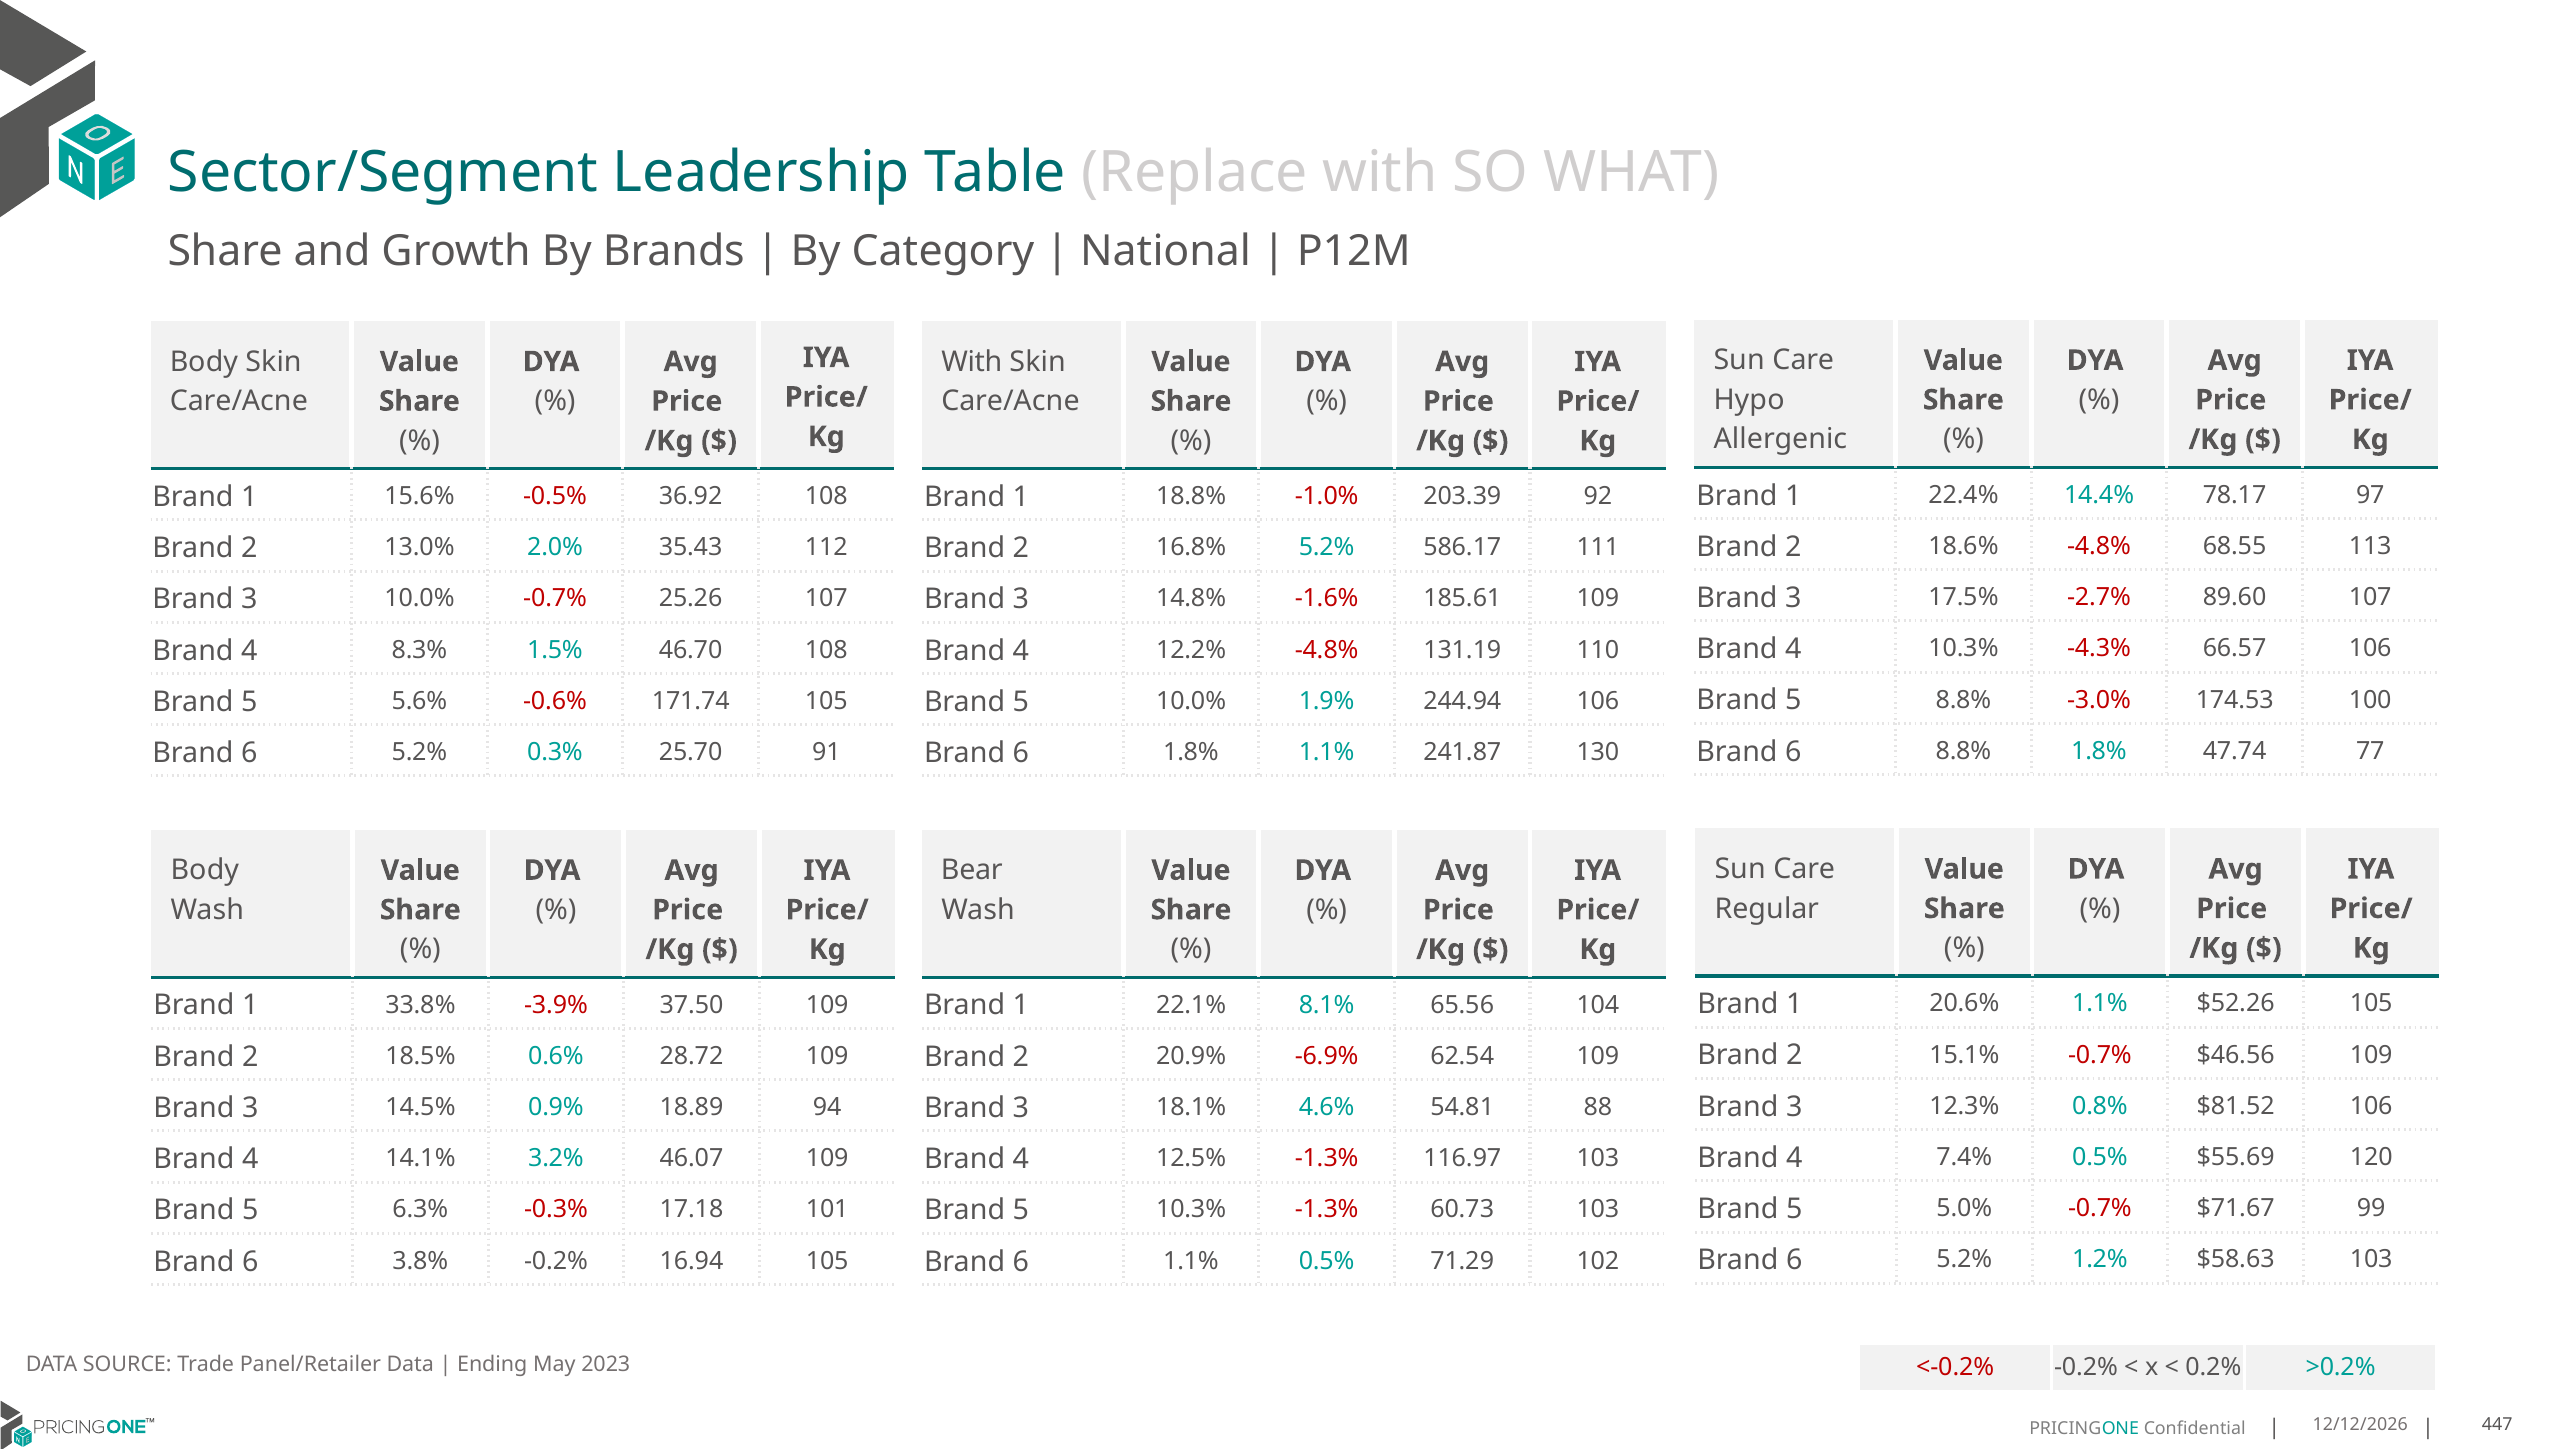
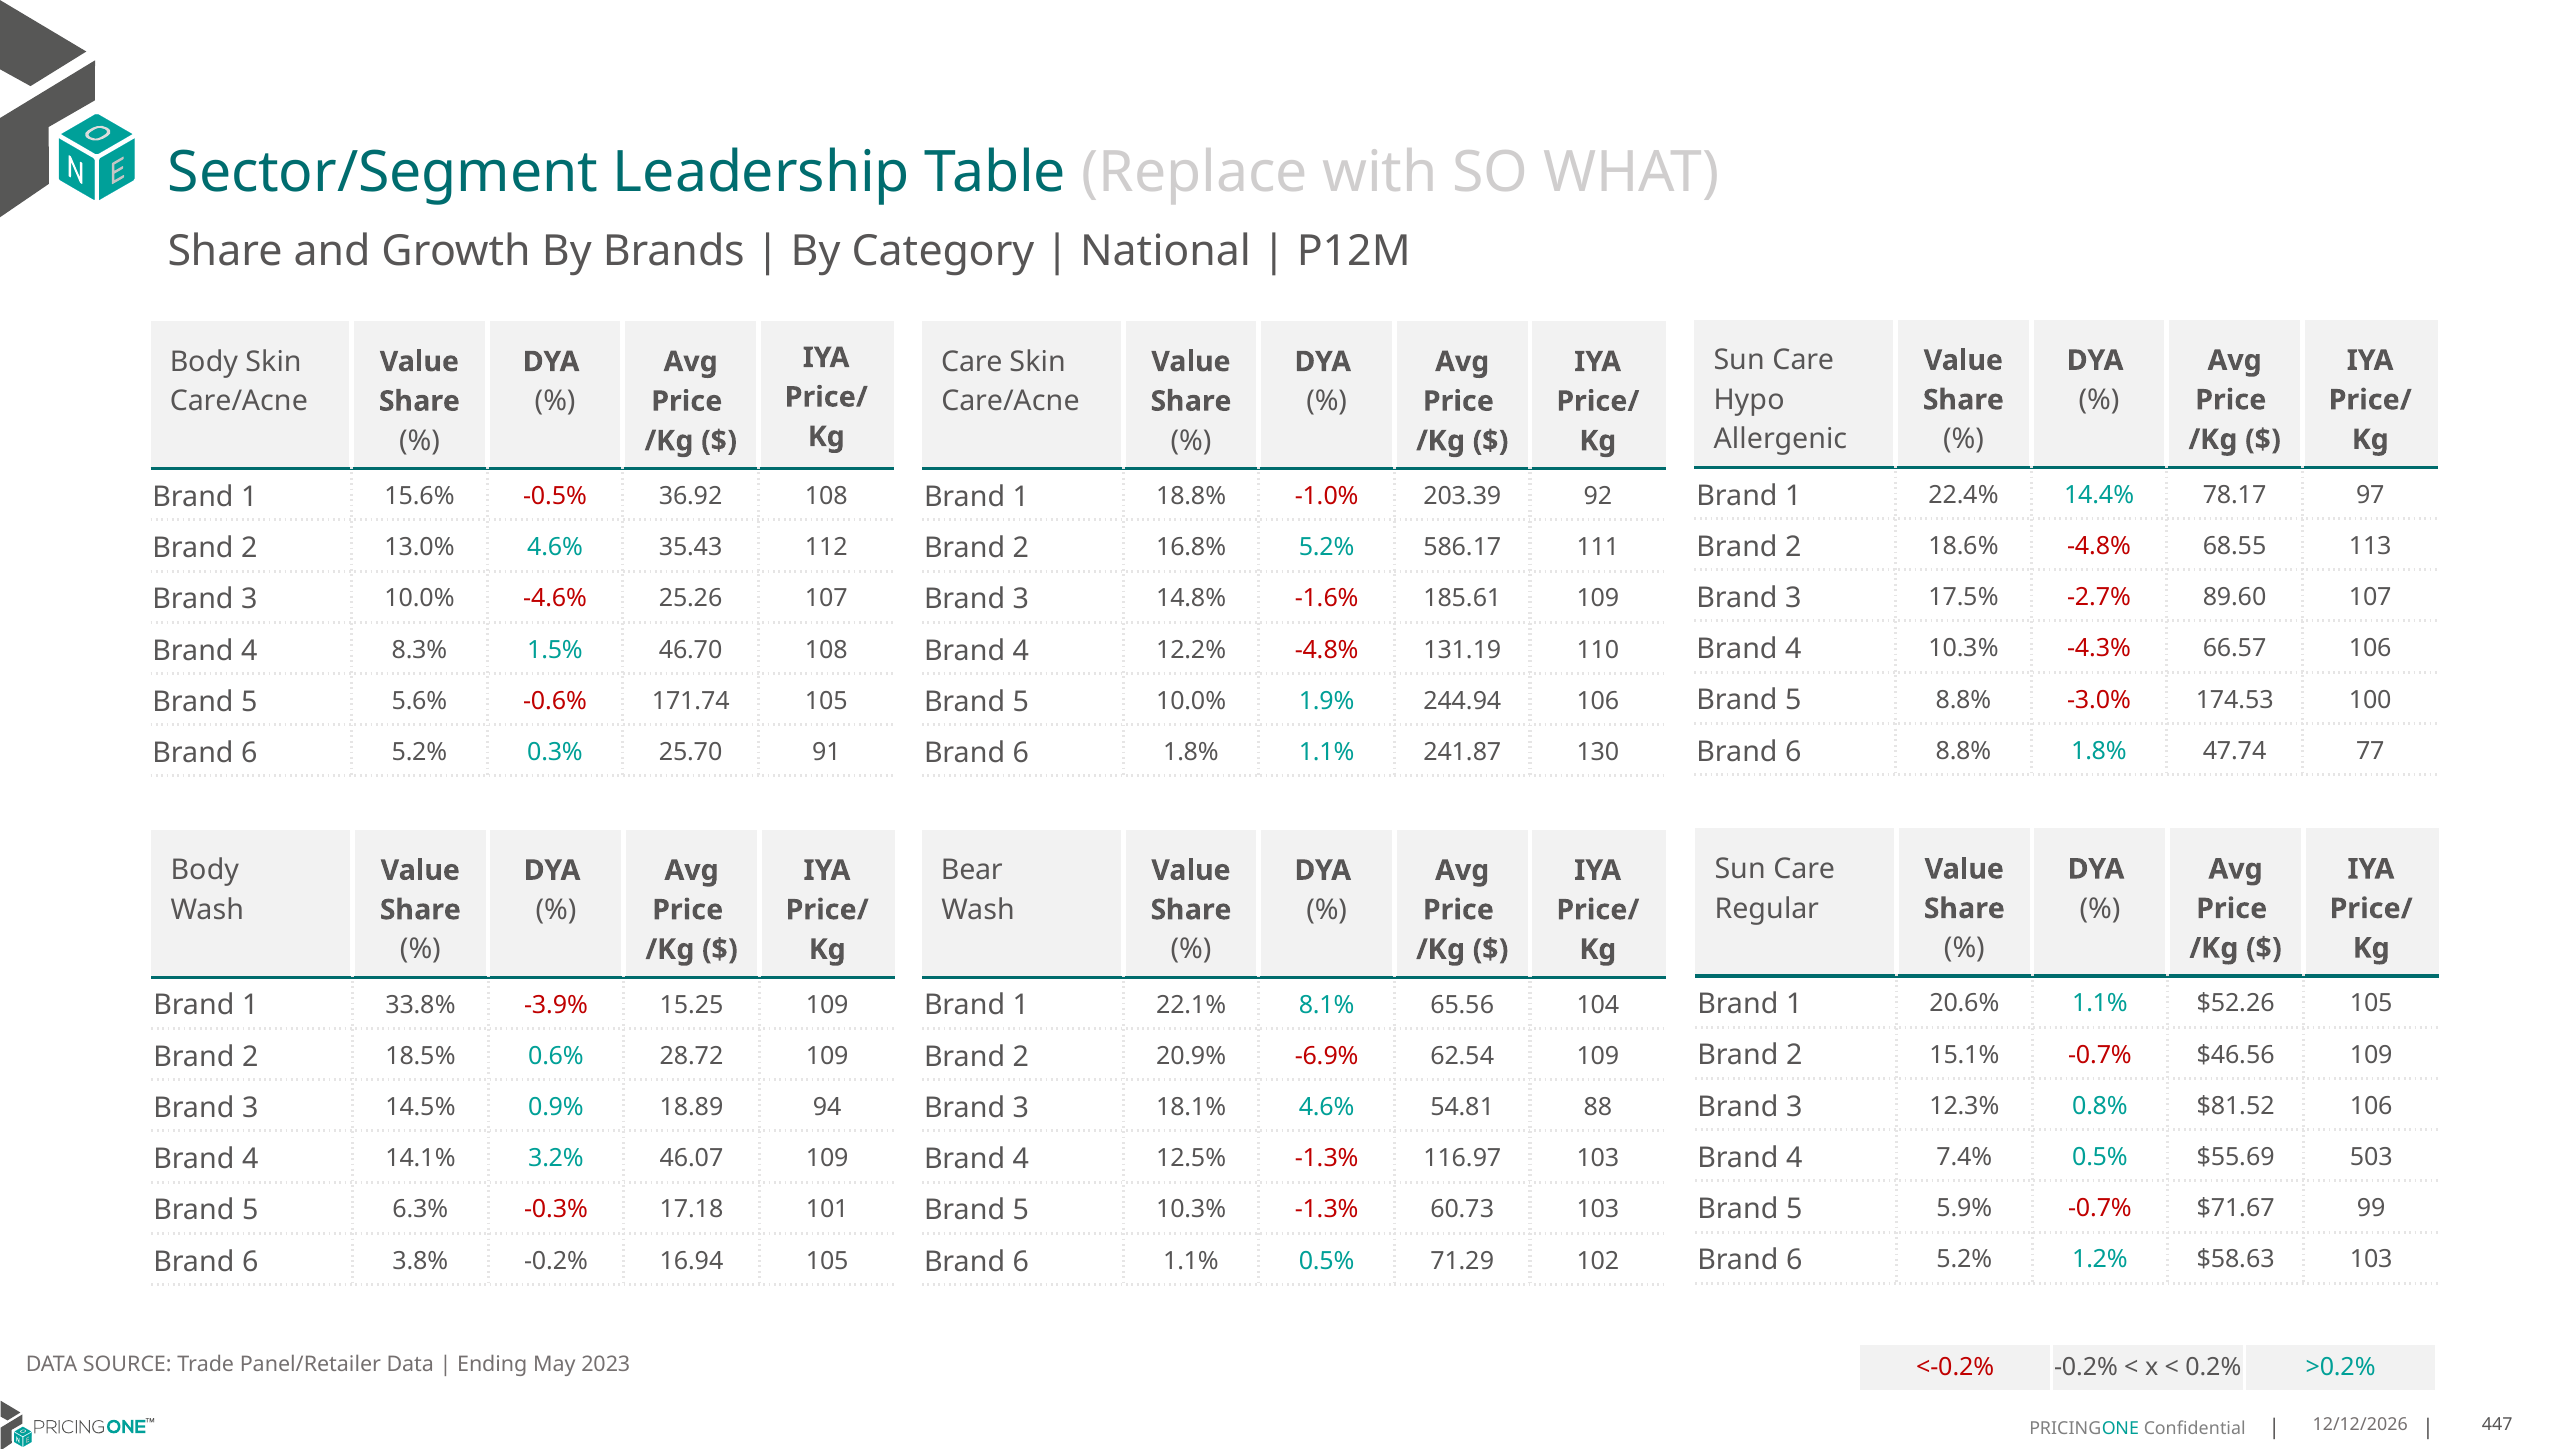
With: With -> Care (972, 362)
13.0% 2.0%: 2.0% -> 4.6% (555, 548)
10.0% -0.7%: -0.7% -> -4.6% (555, 599)
37.50: 37.50 -> 15.25 (692, 1005)
120: 120 -> 503 (2371, 1157)
5.0%: 5.0% -> 5.9% (1964, 1209)
